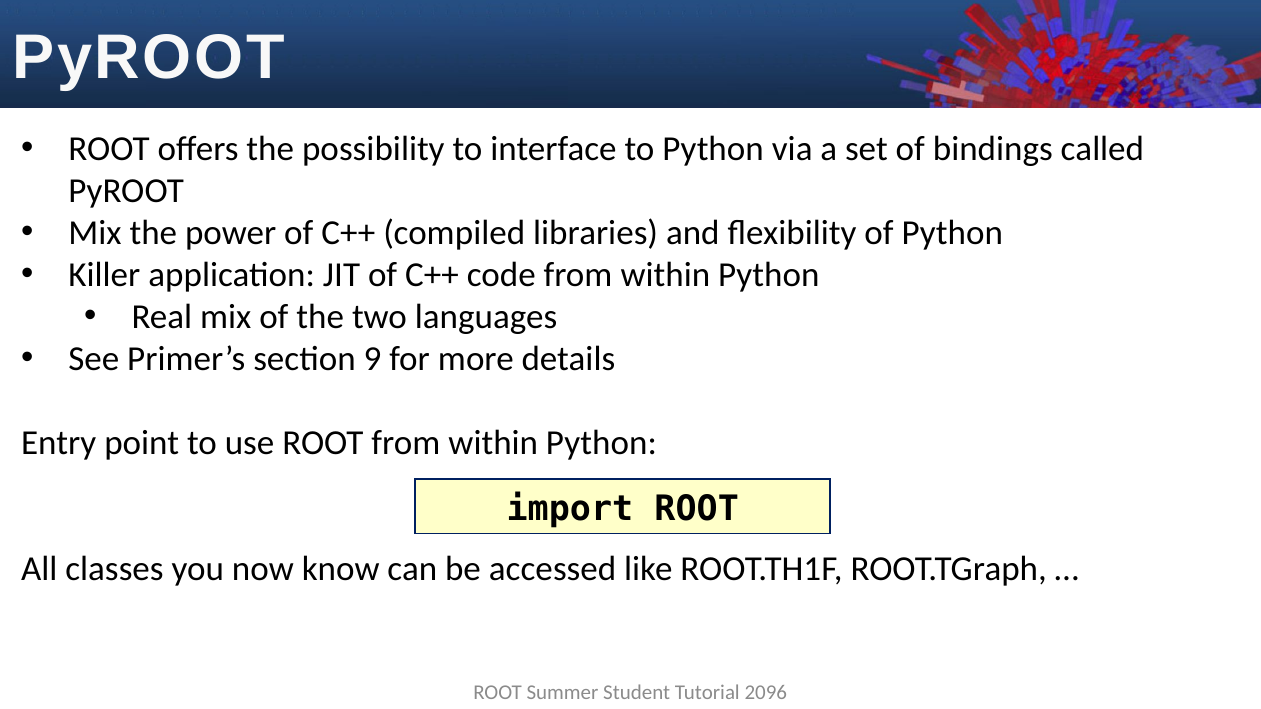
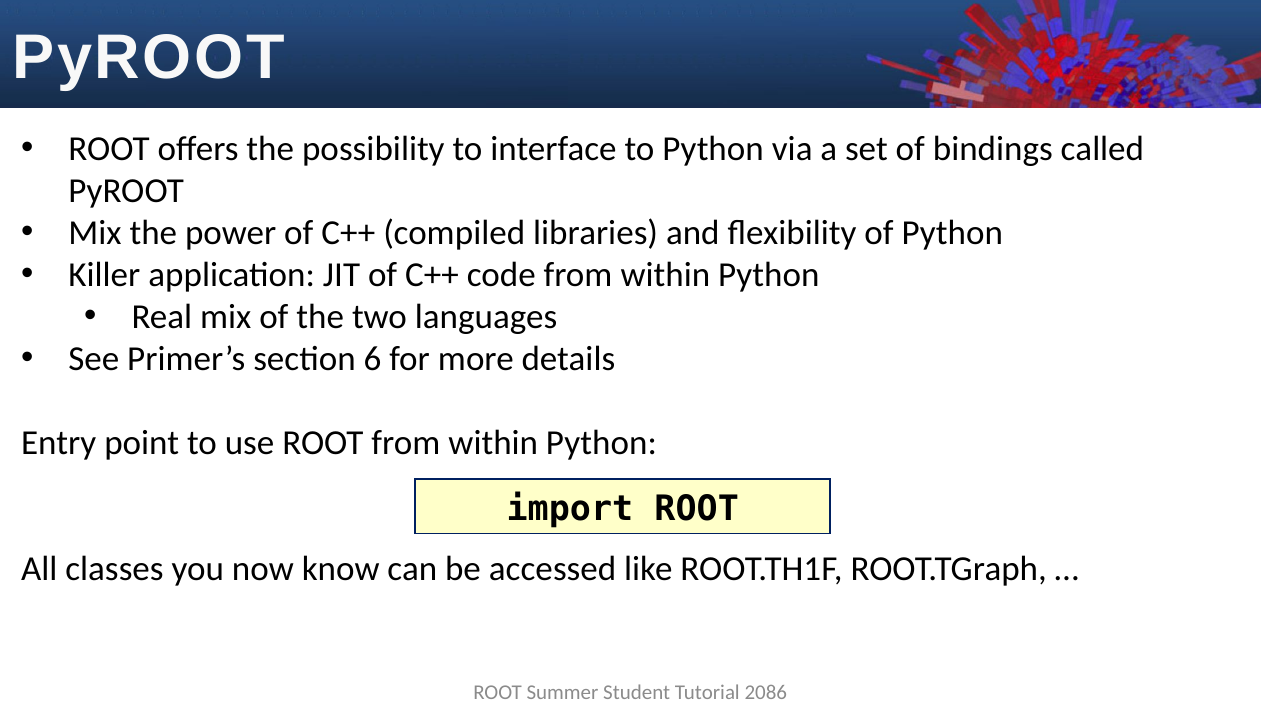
9: 9 -> 6 (372, 359)
2096: 2096 -> 2086 (766, 693)
